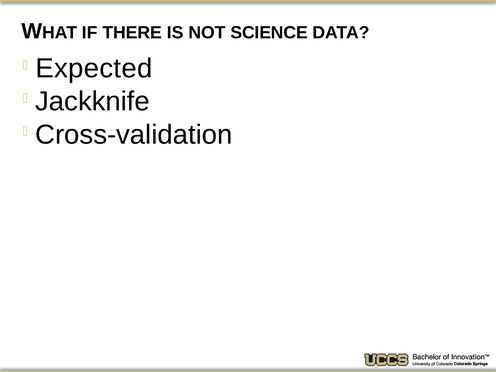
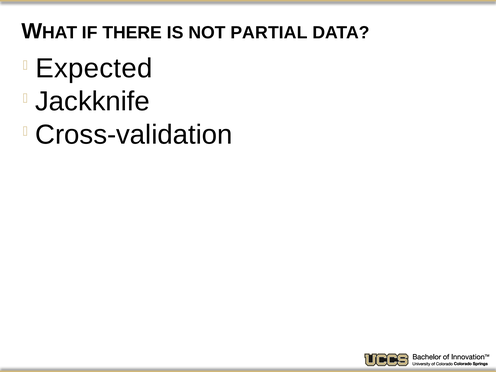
SCIENCE: SCIENCE -> PARTIAL (269, 33)
